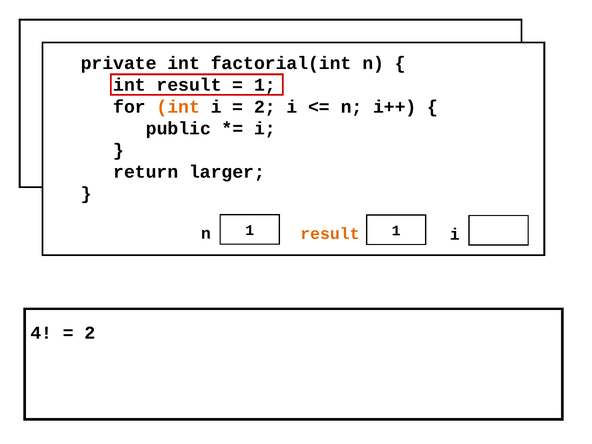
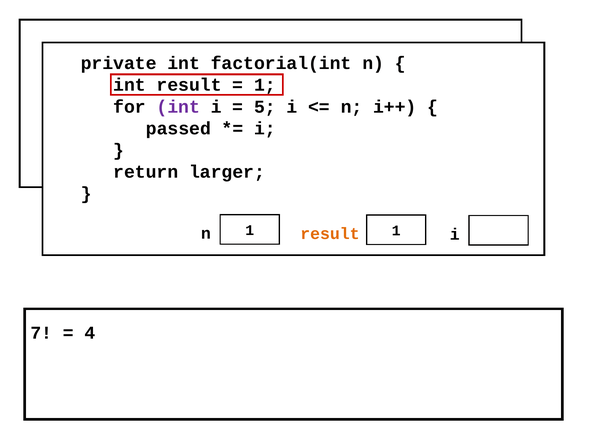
int colour: orange -> purple (178, 107)
2: 2 -> 5 (265, 107)
public: public -> passed (178, 128)
4: 4 -> 7 (41, 333)
2: 2 -> 4 (90, 333)
